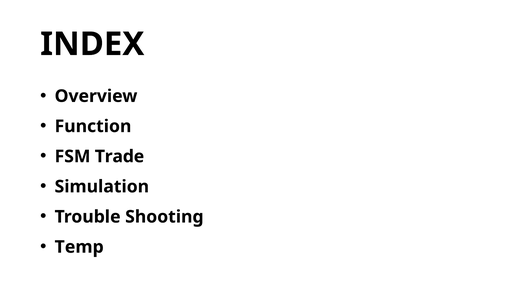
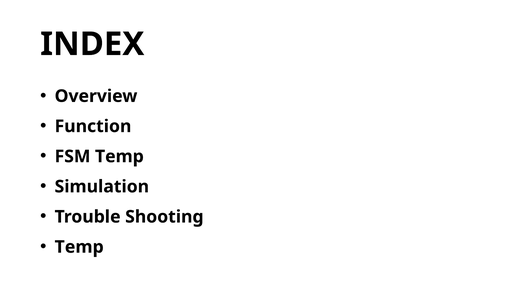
FSM Trade: Trade -> Temp (119, 157)
